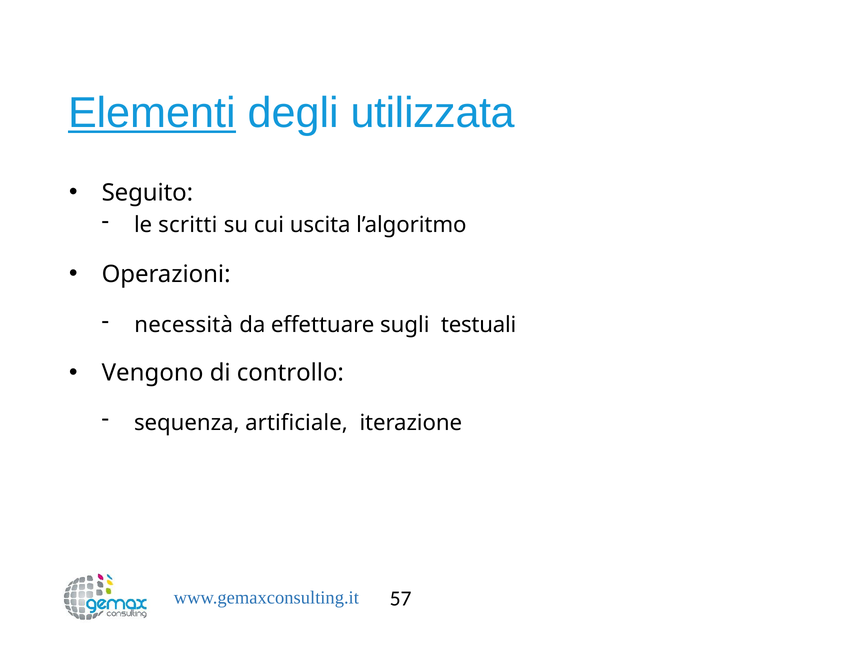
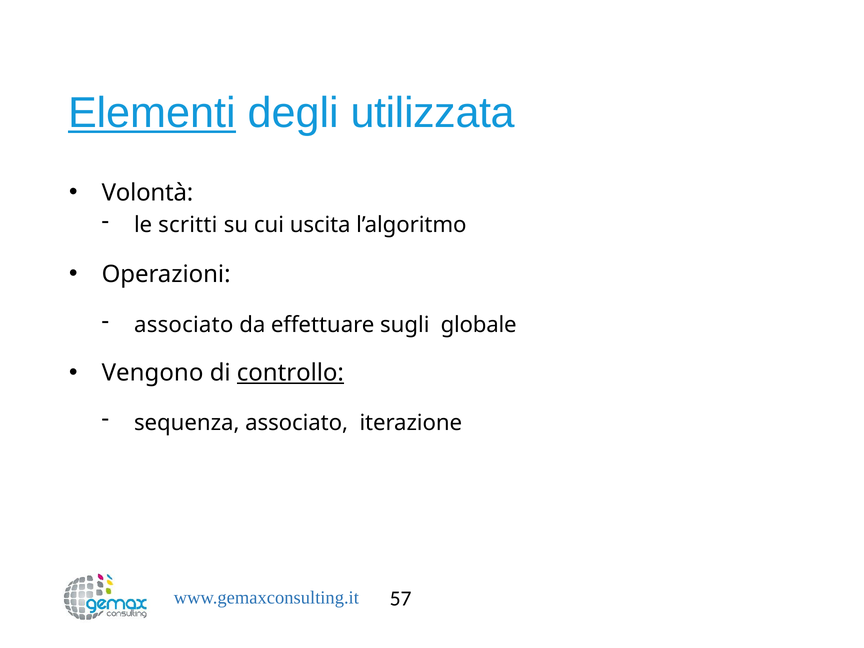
Seguito: Seguito -> Volontà (147, 193)
necessità: necessità -> associato (184, 325)
testuali: testuali -> globale (479, 325)
controllo underline: none -> present (290, 373)
sequenza artificiale: artificiale -> associato (297, 423)
